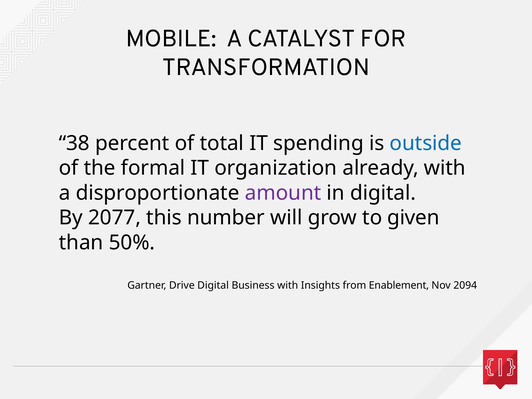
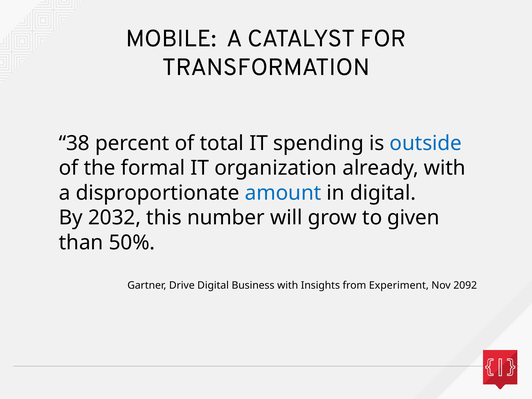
amount colour: purple -> blue (283, 193)
2077: 2077 -> 2032 (114, 218)
Enablement: Enablement -> Experiment (399, 285)
2094: 2094 -> 2092 (465, 285)
